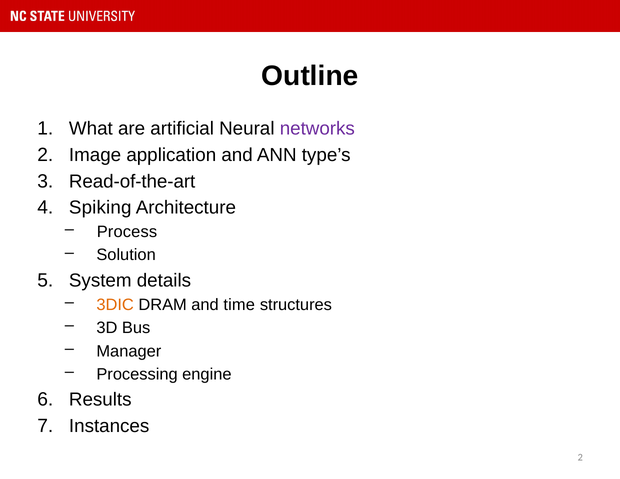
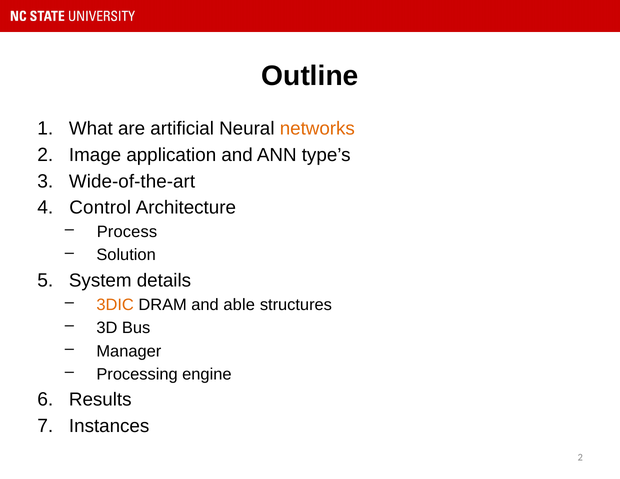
networks colour: purple -> orange (317, 129)
Read-of-the-art: Read-of-the-art -> Wide-of-the-art (132, 181)
Spiking: Spiking -> Control (100, 208)
time: time -> able (239, 305)
